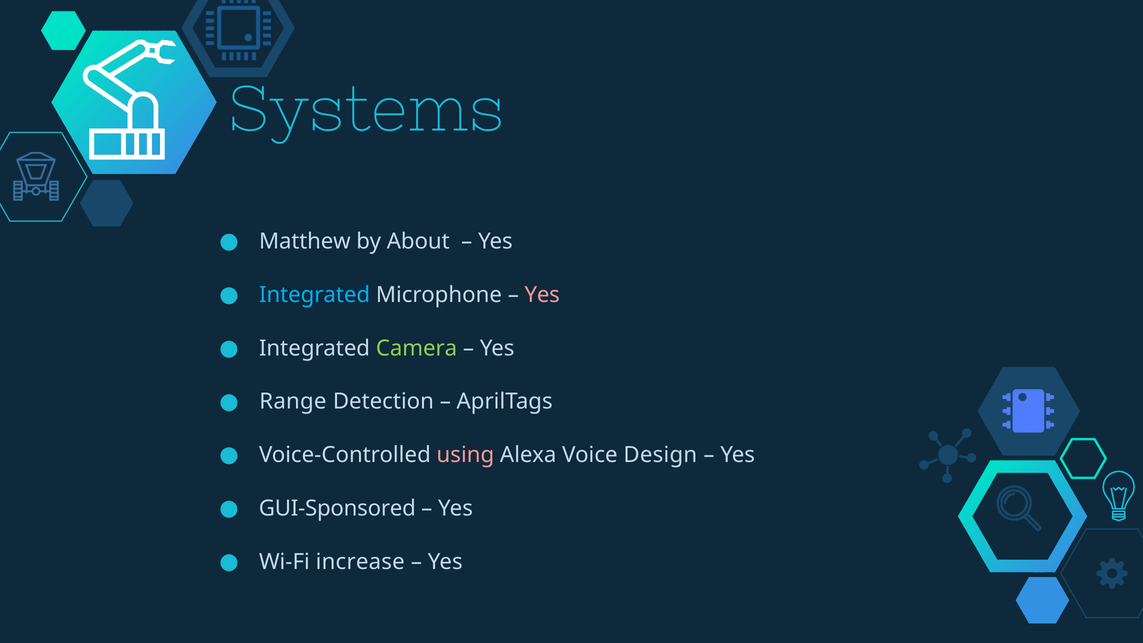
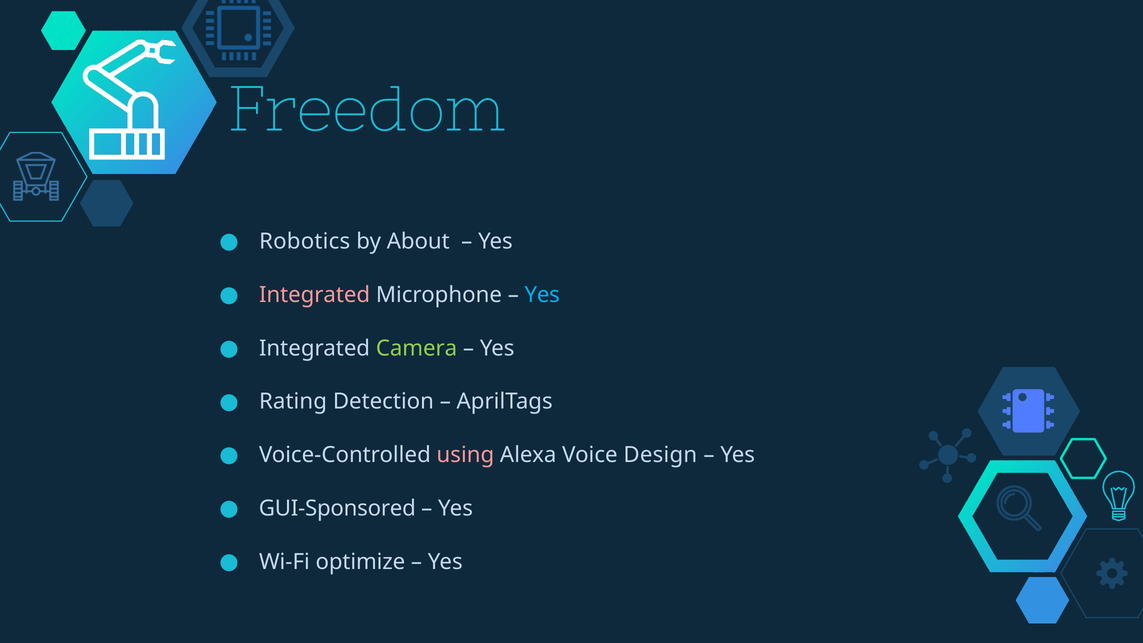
Systems: Systems -> Freedom (367, 110)
Matthew: Matthew -> Robotics (305, 241)
Integrated colour: light blue -> pink (315, 295)
Yes colour: pink -> light blue (542, 295)
Range: Range -> Rating (293, 402)
increase: increase -> optimize (360, 562)
